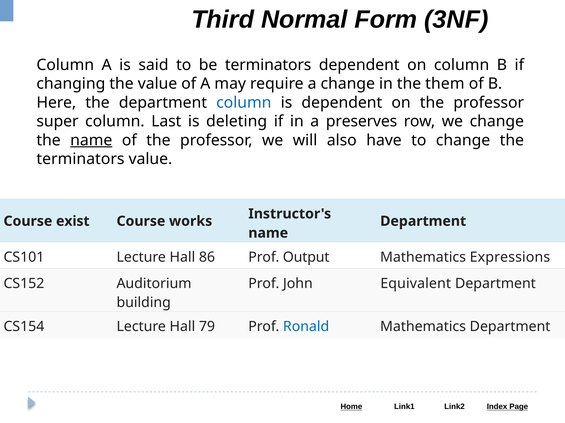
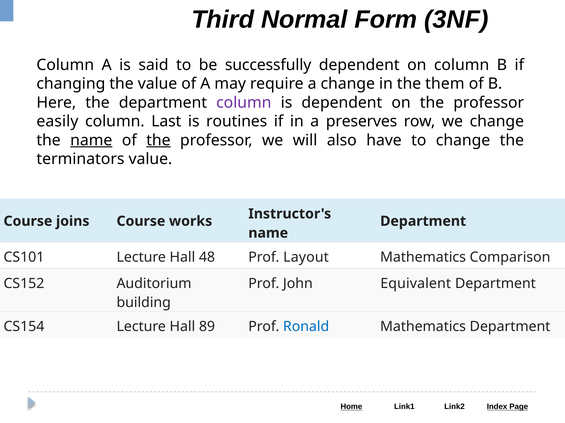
be terminators: terminators -> successfully (268, 65)
column colour: blue -> purple (244, 103)
super: super -> easily (57, 122)
deleting: deleting -> routines (237, 122)
the underline: none -> present (158, 140)
exist: exist -> joins (73, 222)
86: 86 -> 48 (207, 258)
Output: Output -> Layout (306, 258)
Expressions: Expressions -> Comparison (510, 258)
79: 79 -> 89 (207, 327)
